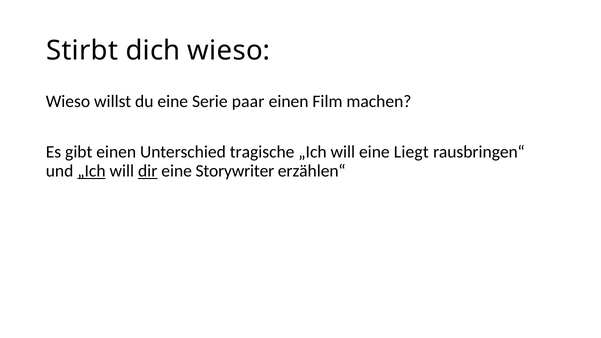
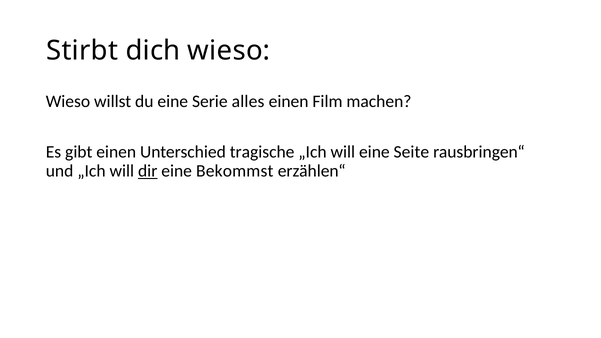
paar: paar -> alles (248, 102)
Liegt: Liegt -> Seite (411, 152)
„Ich underline: present -> none (91, 171)
Storywriter: Storywriter -> Bekommst (235, 171)
